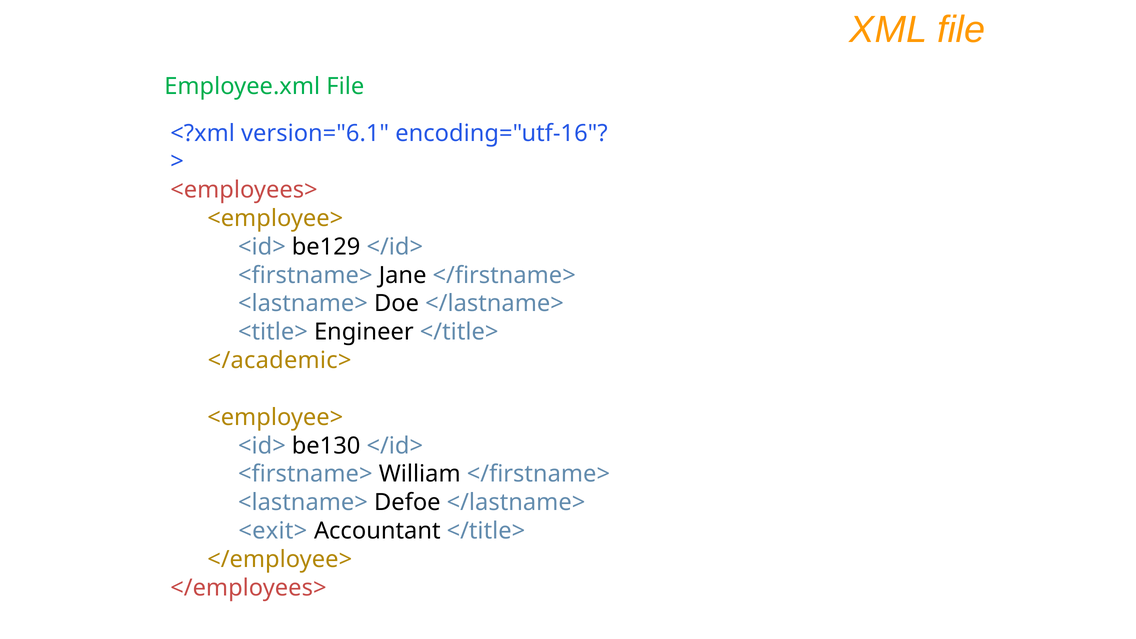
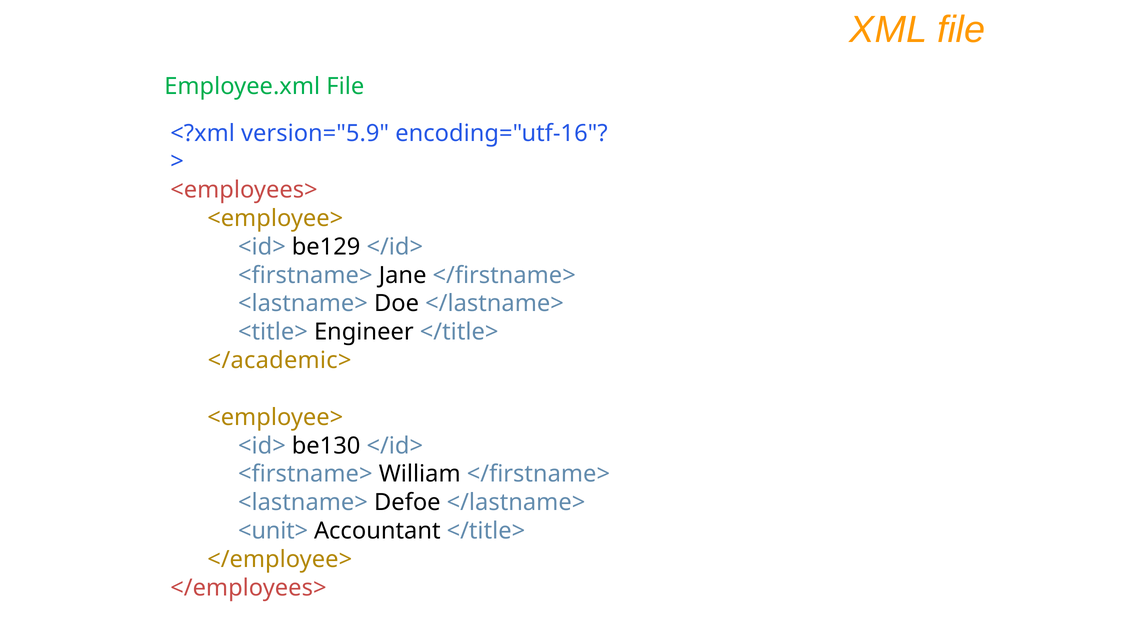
version="6.1: version="6.1 -> version="5.9 (315, 133)
<exit>: <exit> -> <unit> (273, 531)
